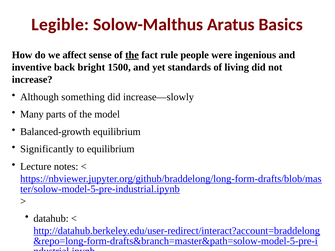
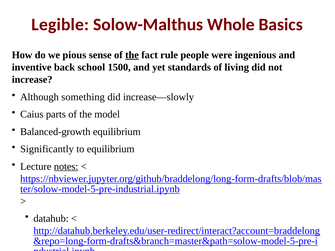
Aratus: Aratus -> Whole (231, 24)
affect: affect -> pious (74, 55)
bright: bright -> school (91, 67)
Many: Many -> Caius (32, 114)
notes underline: none -> present (66, 167)
